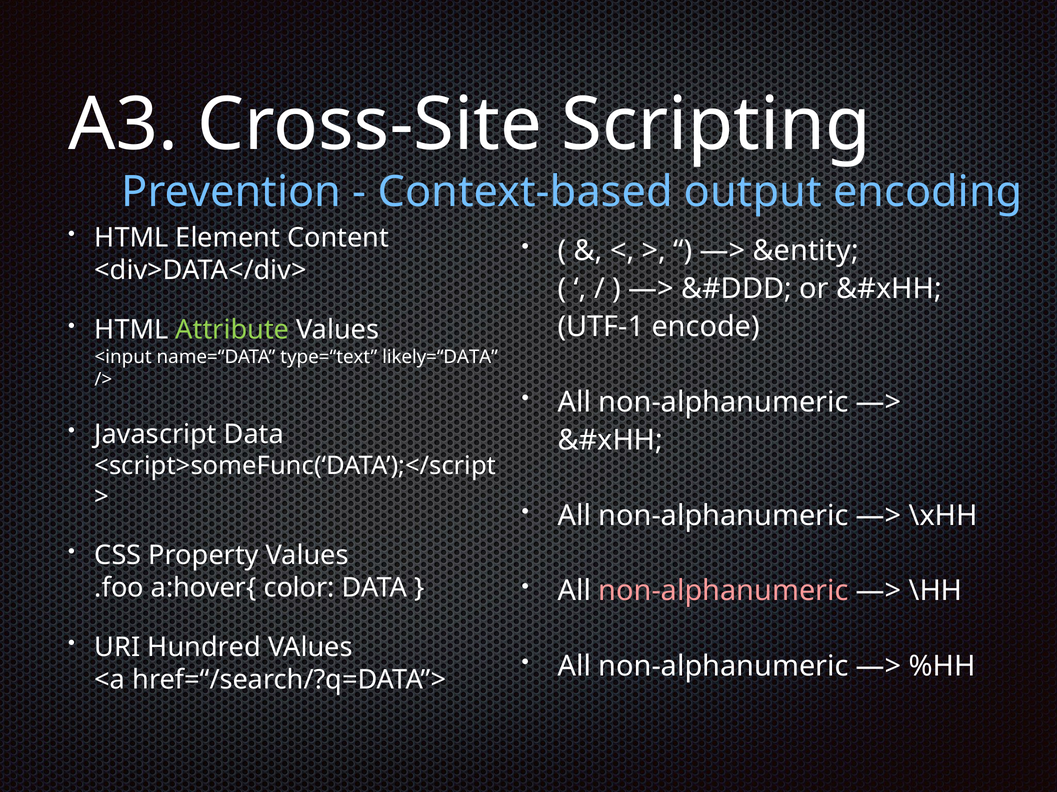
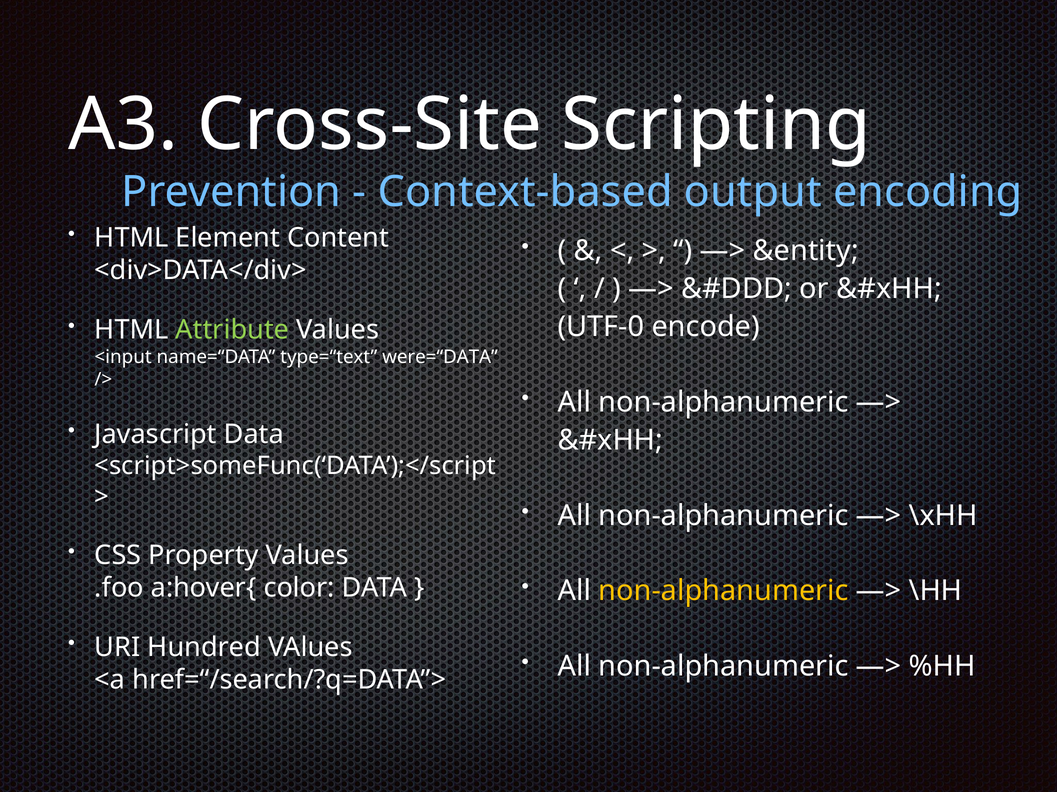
UTF-1: UTF-1 -> UTF-0 (601, 327)
likely=“DATA: likely=“DATA -> were=“DATA (440, 357)
non-alphanumeric colour: pink -> yellow (724, 591)
